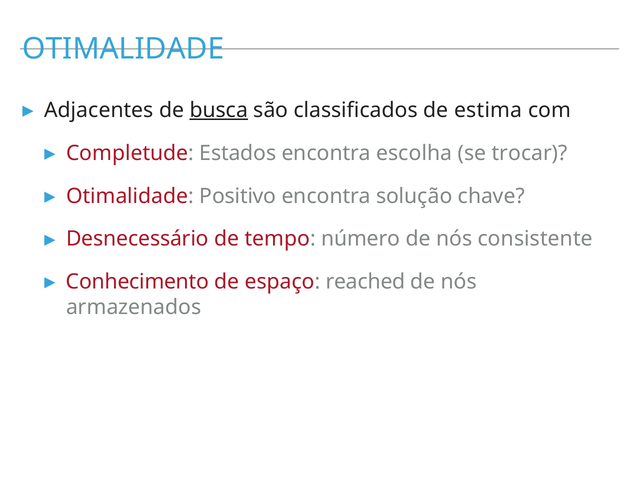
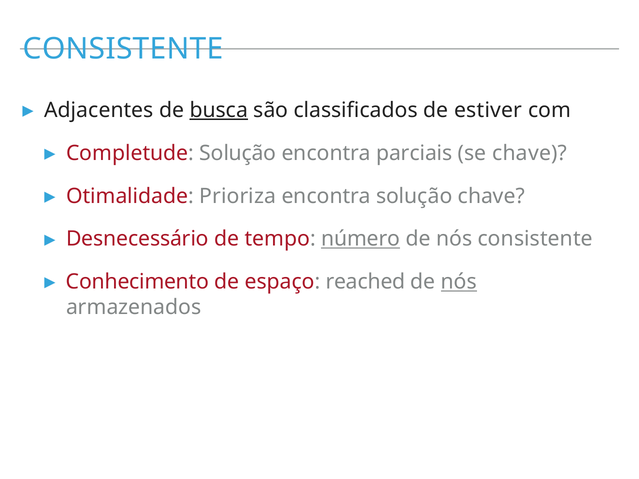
OTIMALIDADE: OTIMALIDADE -> CONSISTENTE (123, 49)
estima: estima -> estiver (488, 110)
Completude Estados: Estados -> Solução (238, 153)
escolha: escolha -> parciais (414, 153)
se trocar: trocar -> chave (530, 153)
Positivo: Positivo -> Prioriza (238, 196)
número underline: none -> present (361, 239)
nós underline: none -> present (459, 282)
